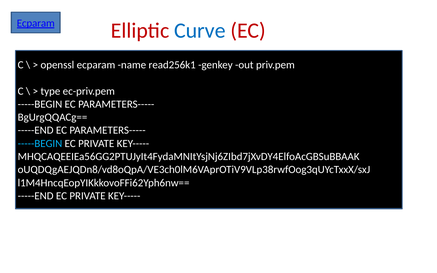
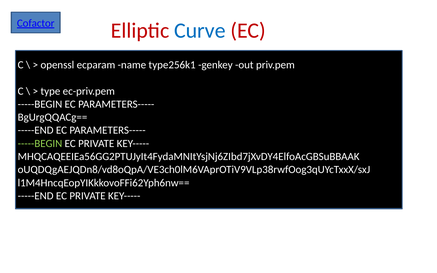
Ecparam: Ecparam -> Cofactor (36, 23)
read256k1: read256k1 -> type256k1 (172, 65)
-----BEGIN colour: light blue -> light green (40, 144)
